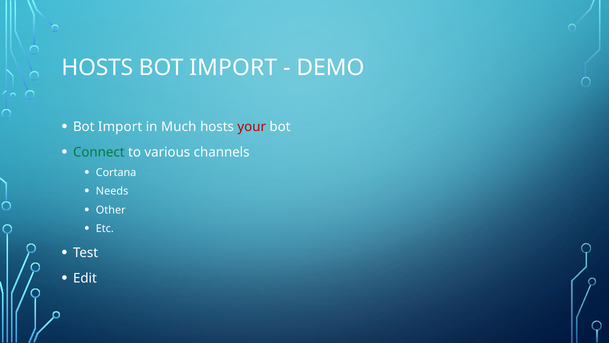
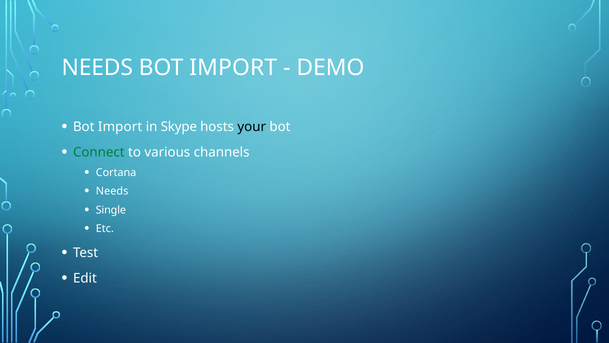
HOSTS: HOSTS -> NEEDS (97, 68)
Much: Much -> Skype (179, 127)
your colour: red -> black (252, 127)
Other: Other -> Single (111, 210)
